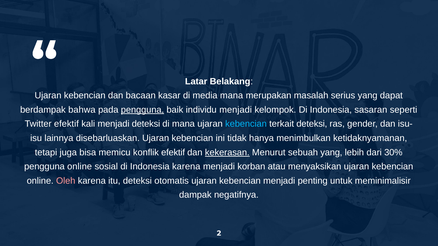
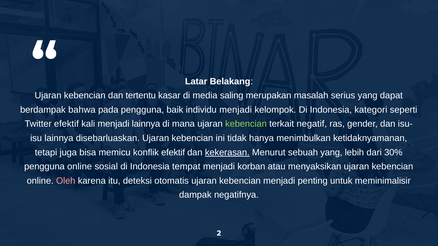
bacaan: bacaan -> tertentu (141, 96)
media mana: mana -> saling (232, 96)
pengguna underline: present -> none (142, 110)
sasaran: sasaran -> kategori (371, 110)
menjadi deteksi: deteksi -> lainnya (146, 124)
kebencian colour: light blue -> light green (246, 124)
terkait deteksi: deteksi -> negatif (312, 124)
Indonesia karena: karena -> tempat (186, 167)
